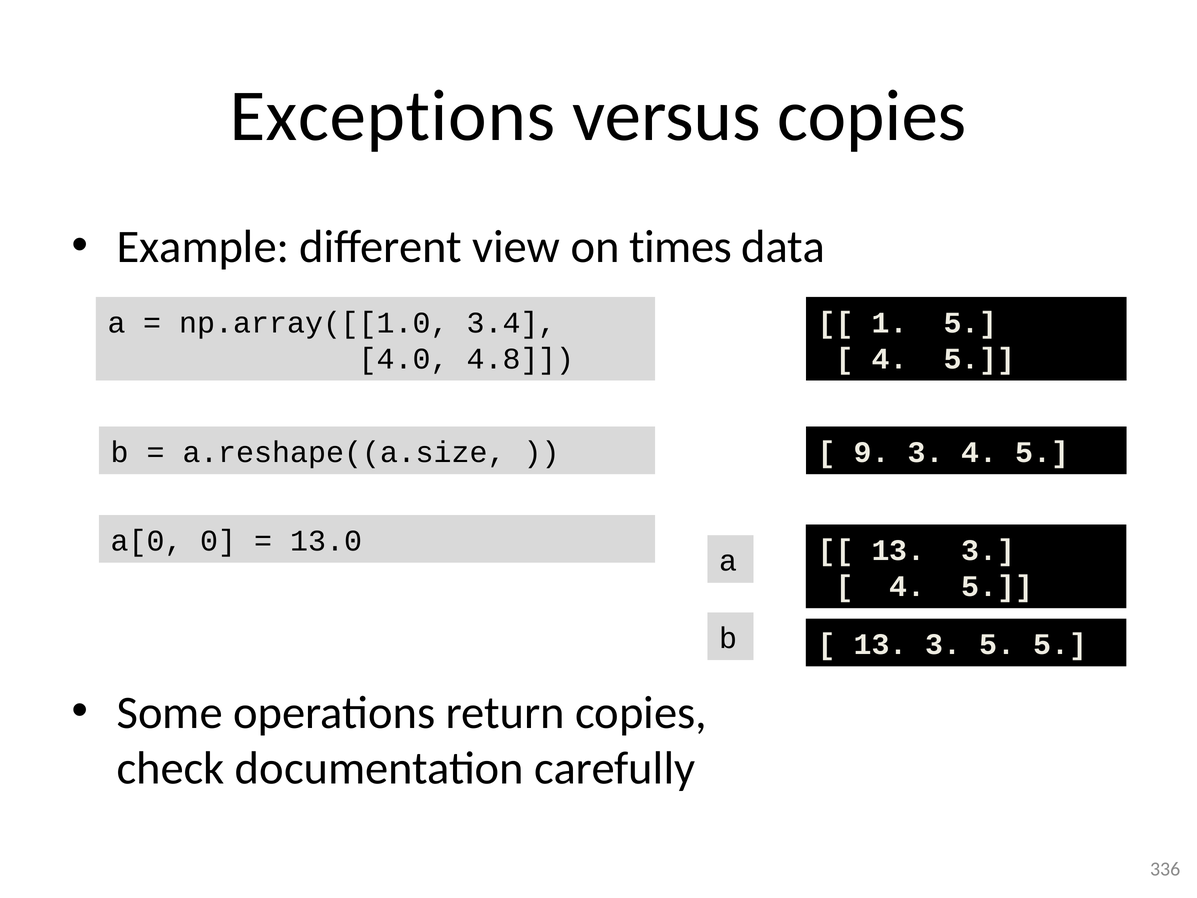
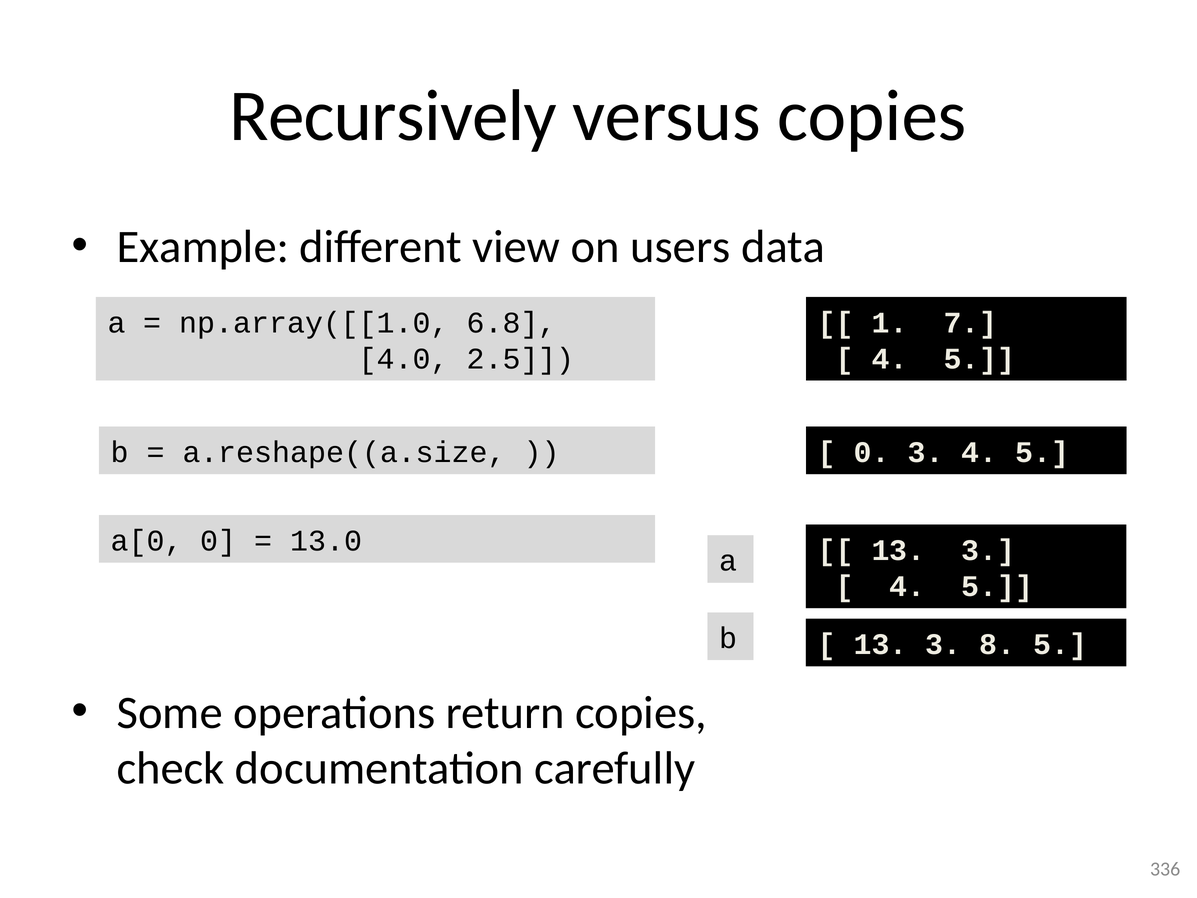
Exceptions: Exceptions -> Recursively (393, 116)
times: times -> users (680, 247)
3.4: 3.4 -> 6.8 (512, 323)
1 5: 5 -> 7 (970, 323)
4.8: 4.8 -> 2.5 (521, 359)
9: 9 -> 0 (872, 452)
3 5: 5 -> 8 (997, 644)
